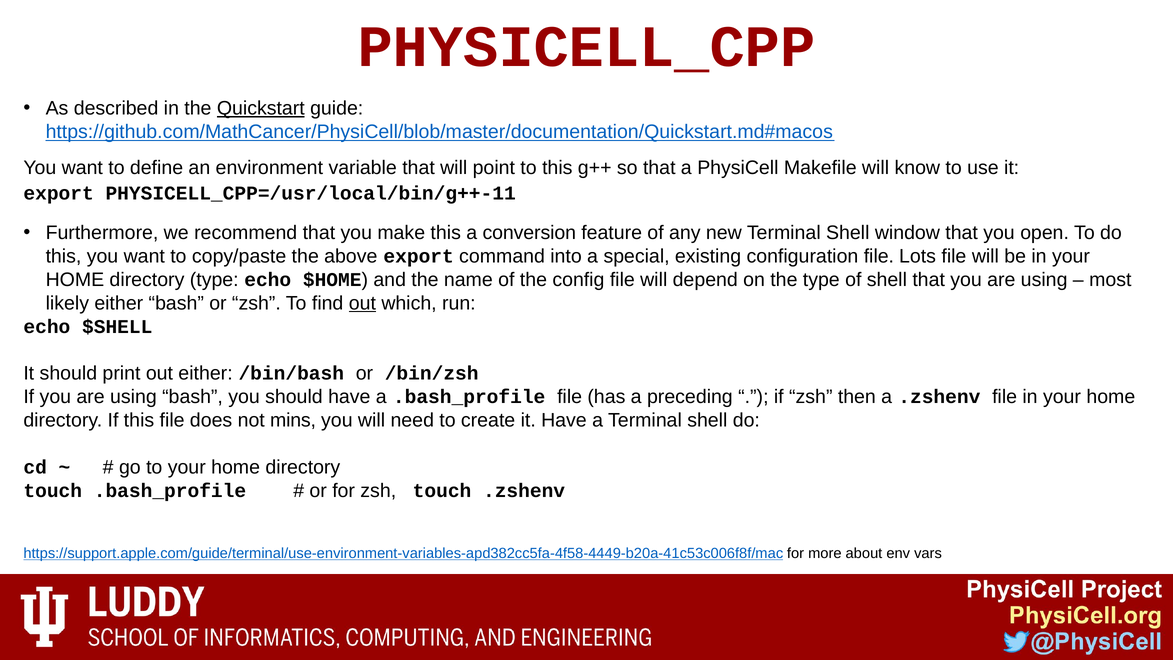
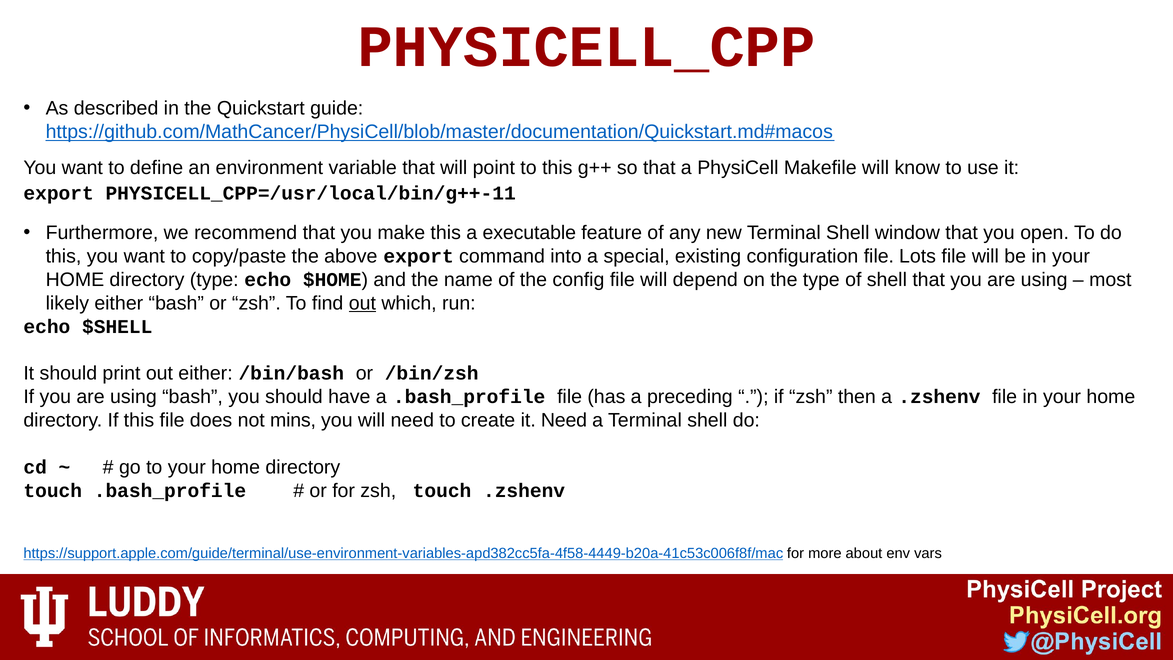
Quickstart underline: present -> none (261, 108)
conversion: conversion -> executable (529, 233)
it Have: Have -> Need (564, 420)
